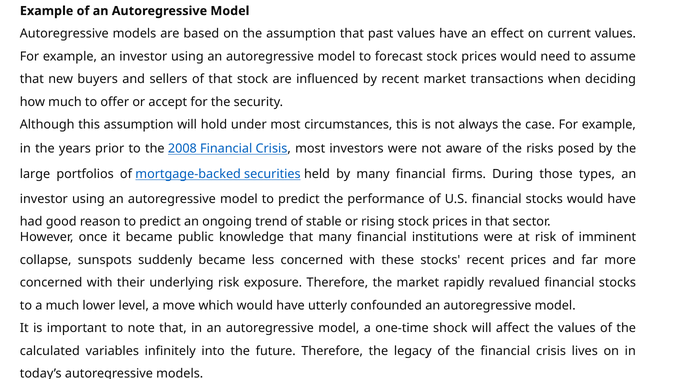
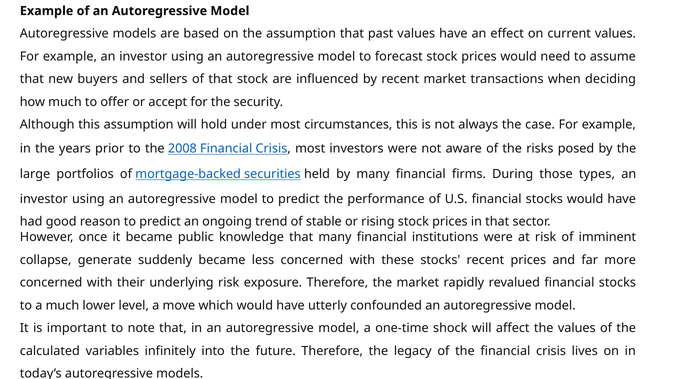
sunspots: sunspots -> generate (105, 260)
